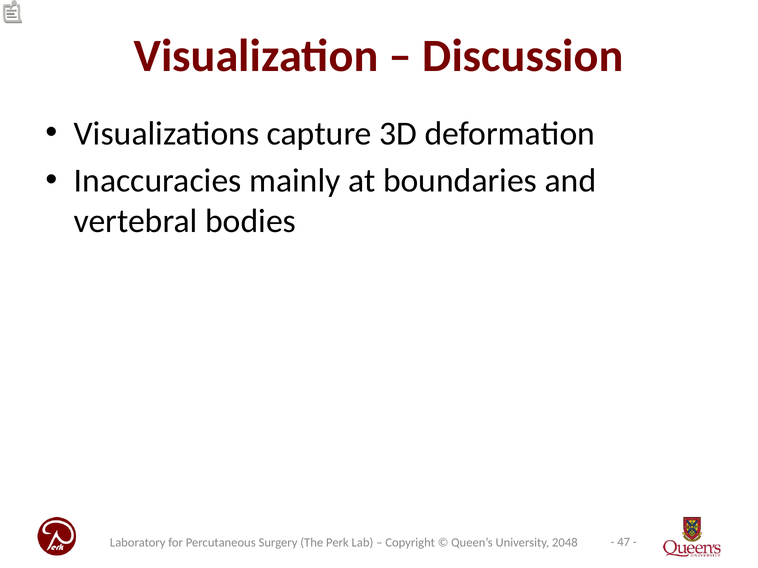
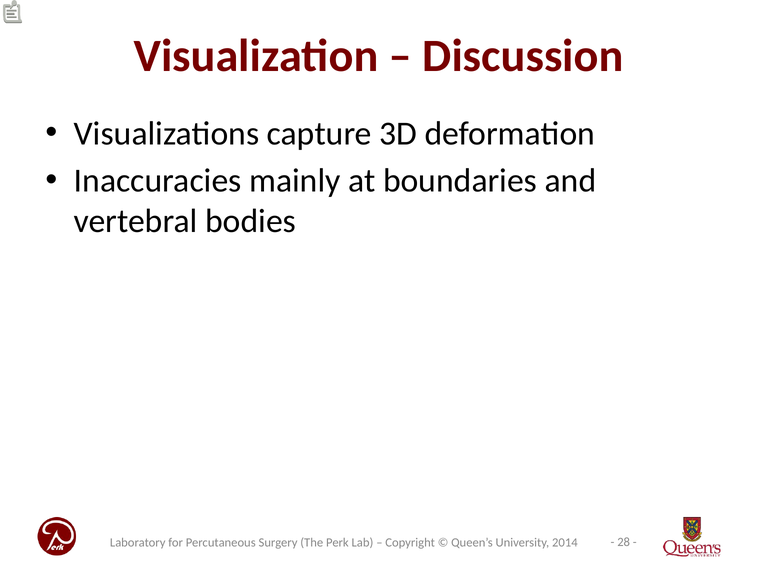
2048: 2048 -> 2014 (565, 543)
47: 47 -> 28 (624, 543)
